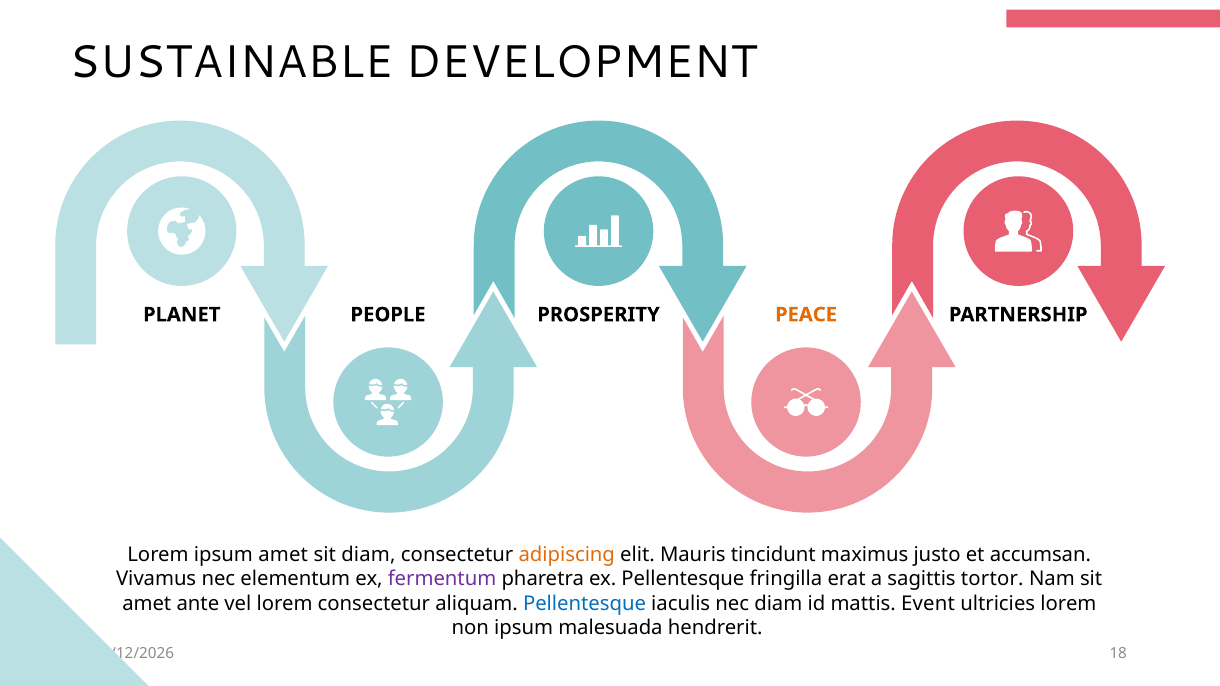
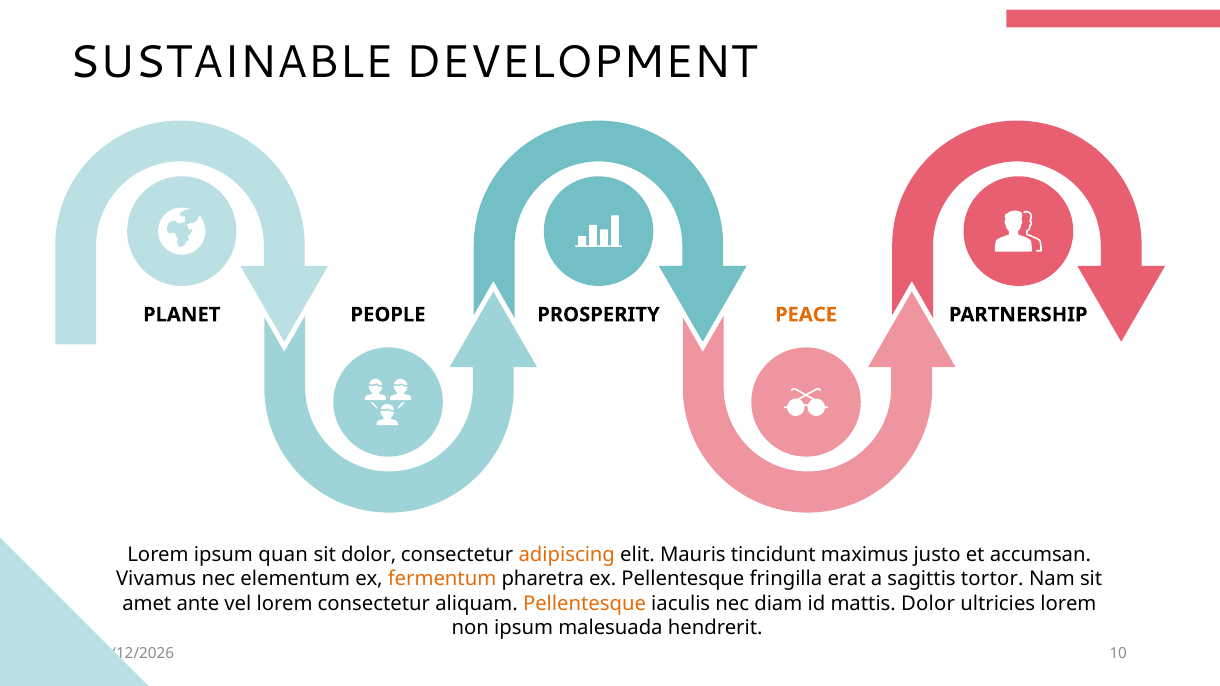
ipsum amet: amet -> quan (283, 555)
sit diam: diam -> dolor (369, 555)
fermentum colour: purple -> orange (442, 579)
Pellentesque colour: blue -> orange (585, 604)
mattis Event: Event -> Dolor (928, 604)
18: 18 -> 10 (1118, 654)
